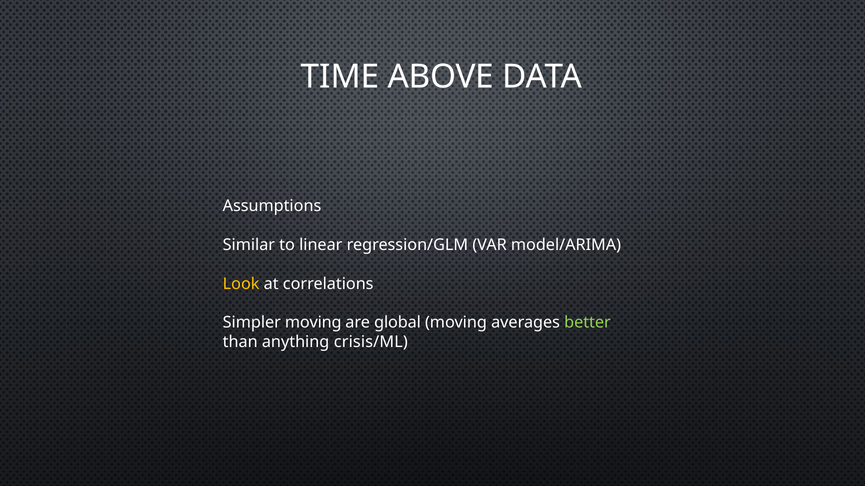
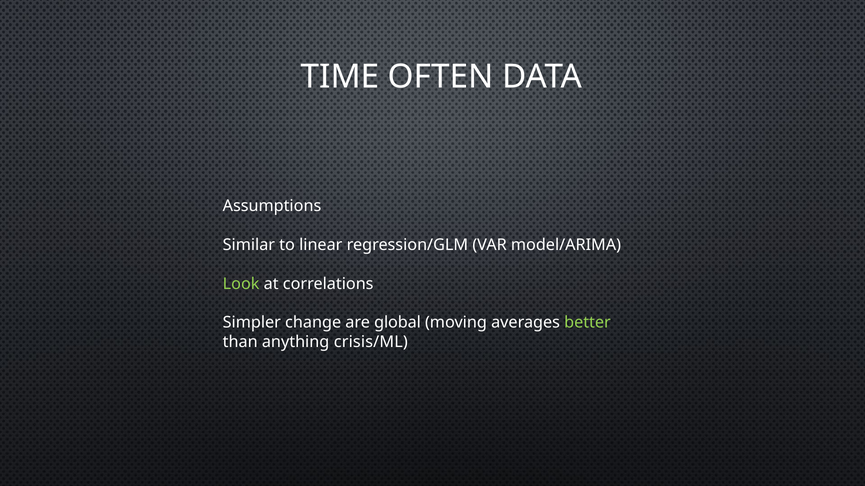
ABOVE: ABOVE -> OFTEN (441, 77)
Look colour: yellow -> light green (241, 284)
Simpler moving: moving -> change (313, 323)
